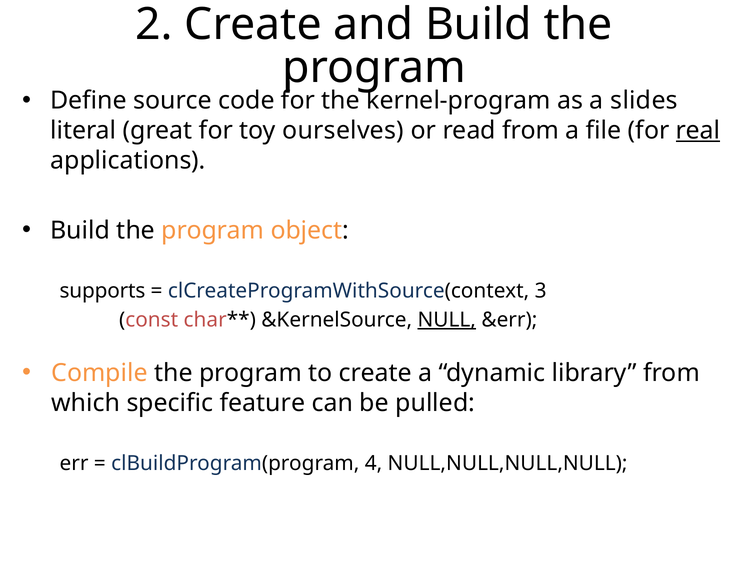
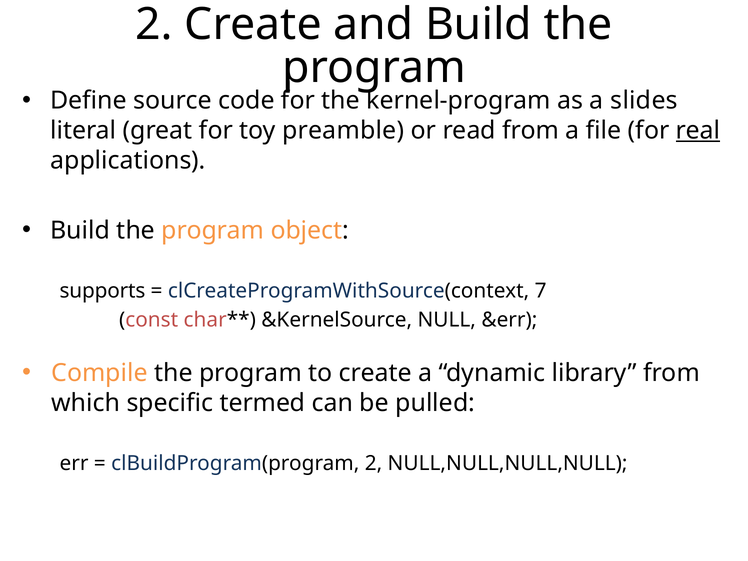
ourselves: ourselves -> preamble (343, 131)
3: 3 -> 7 (541, 291)
NULL underline: present -> none (447, 320)
feature: feature -> termed (263, 403)
clBuildProgram(program 4: 4 -> 2 (373, 463)
